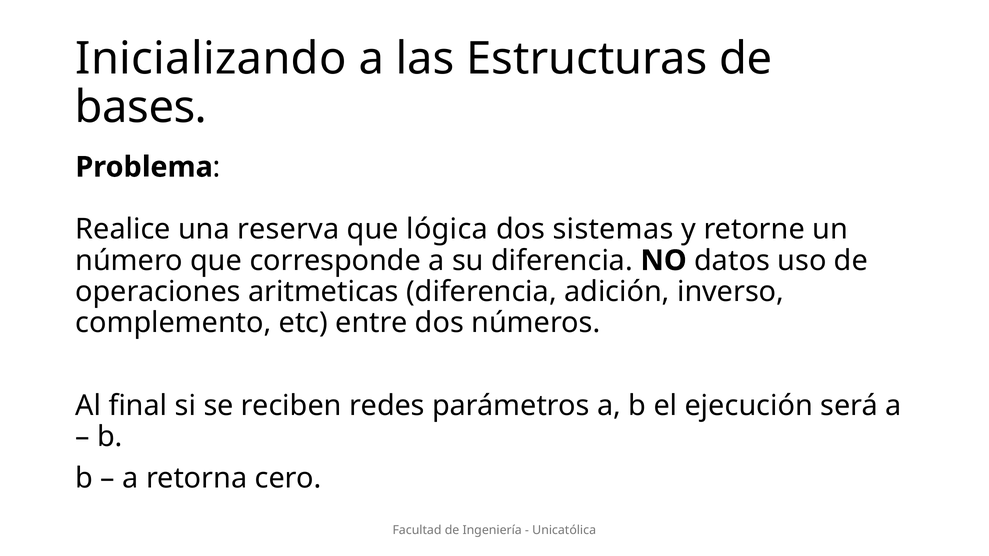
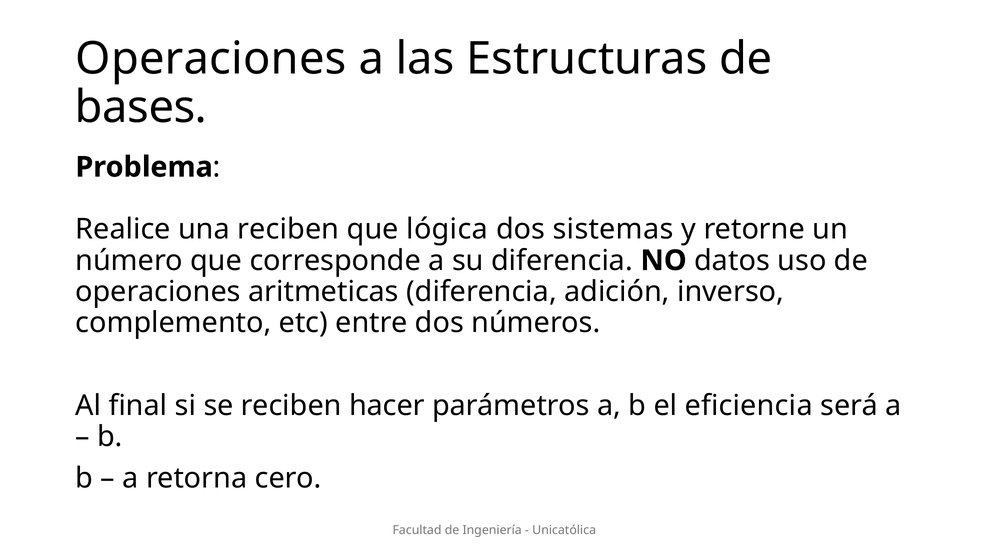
Inicializando: Inicializando -> Operaciones (211, 59)
una reserva: reserva -> reciben (288, 230)
redes: redes -> hacer (387, 406)
ejecución: ejecución -> eficiencia (749, 406)
